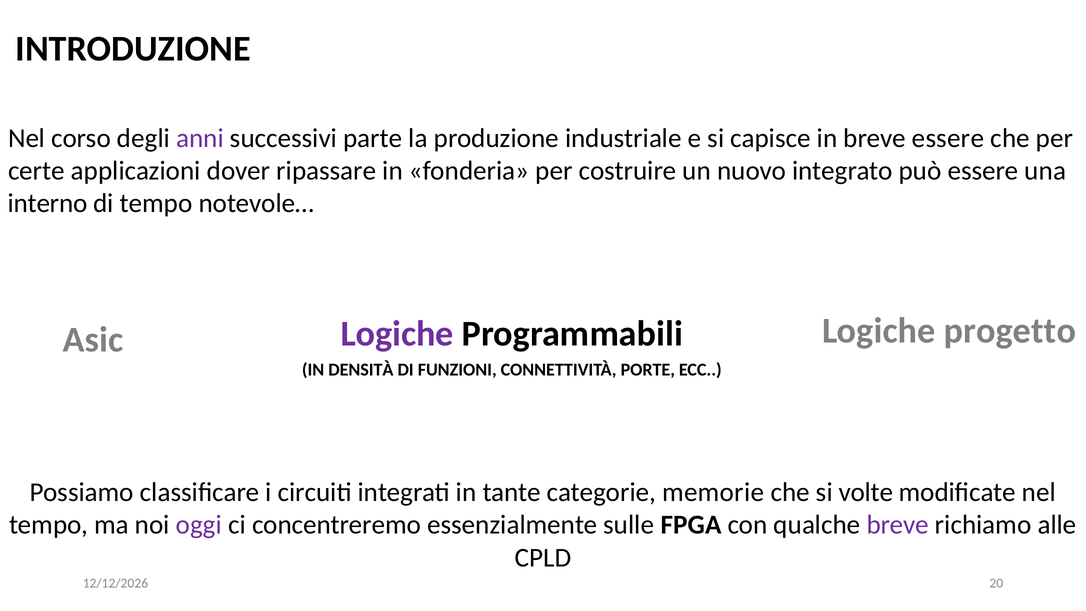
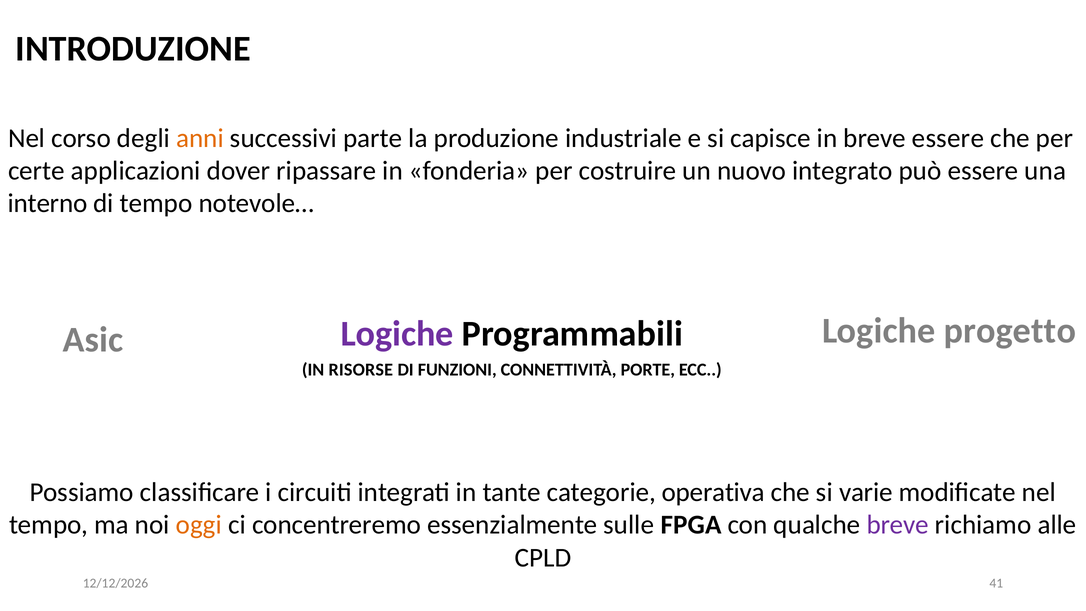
anni colour: purple -> orange (200, 138)
DENSITÀ: DENSITÀ -> RISORSE (361, 370)
memorie: memorie -> operativa (713, 492)
volte: volte -> varie (866, 492)
oggi colour: purple -> orange (199, 525)
20: 20 -> 41 (996, 583)
